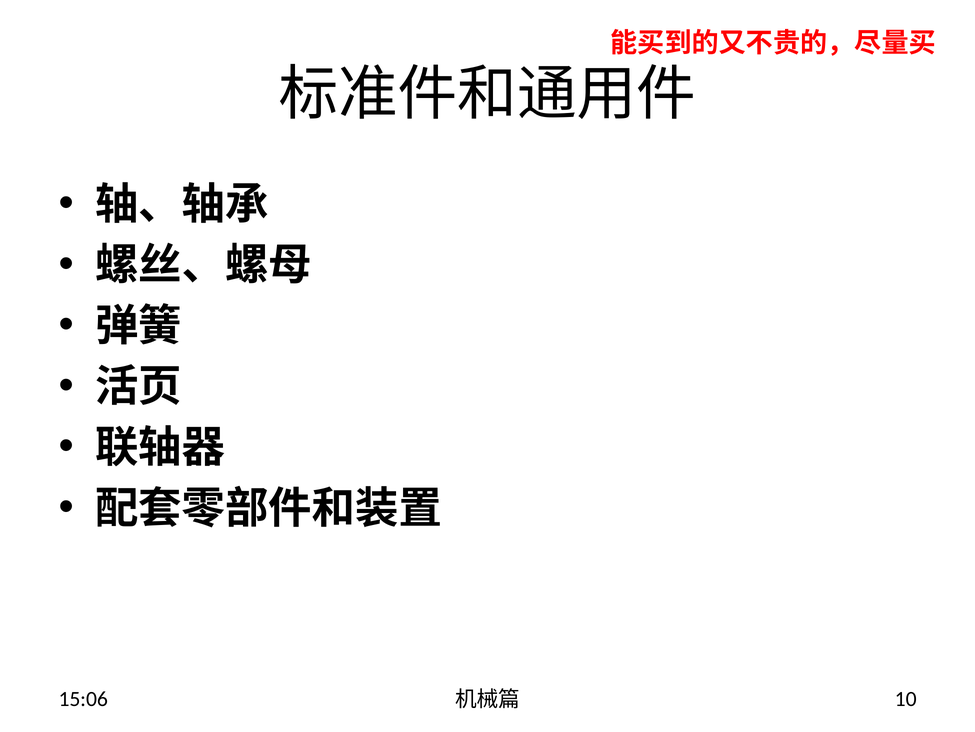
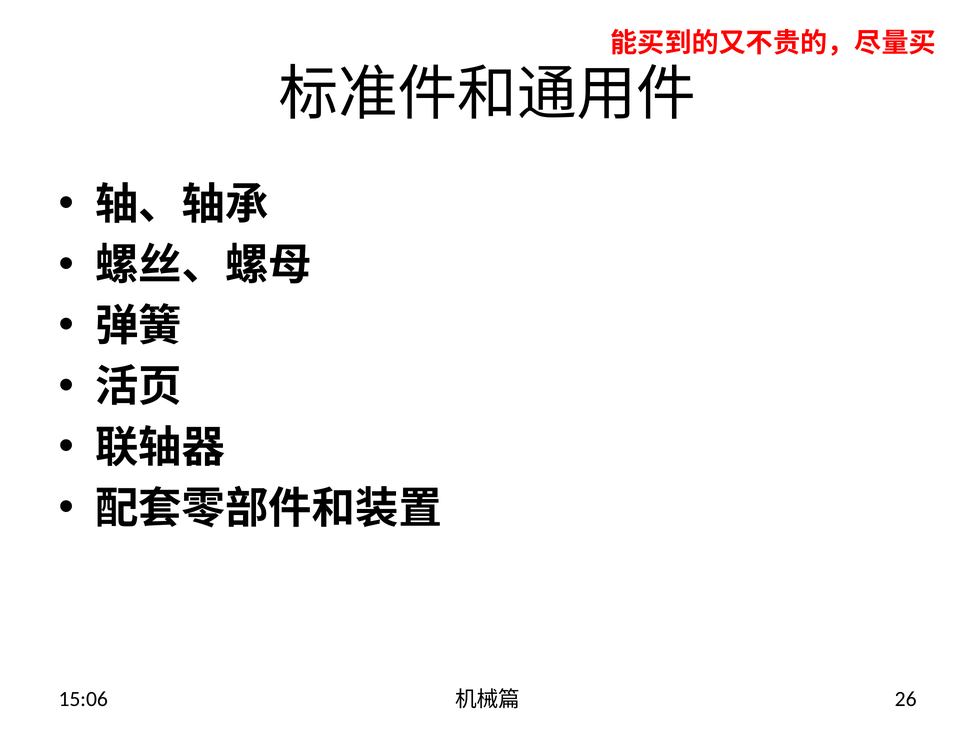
10: 10 -> 26 (906, 698)
